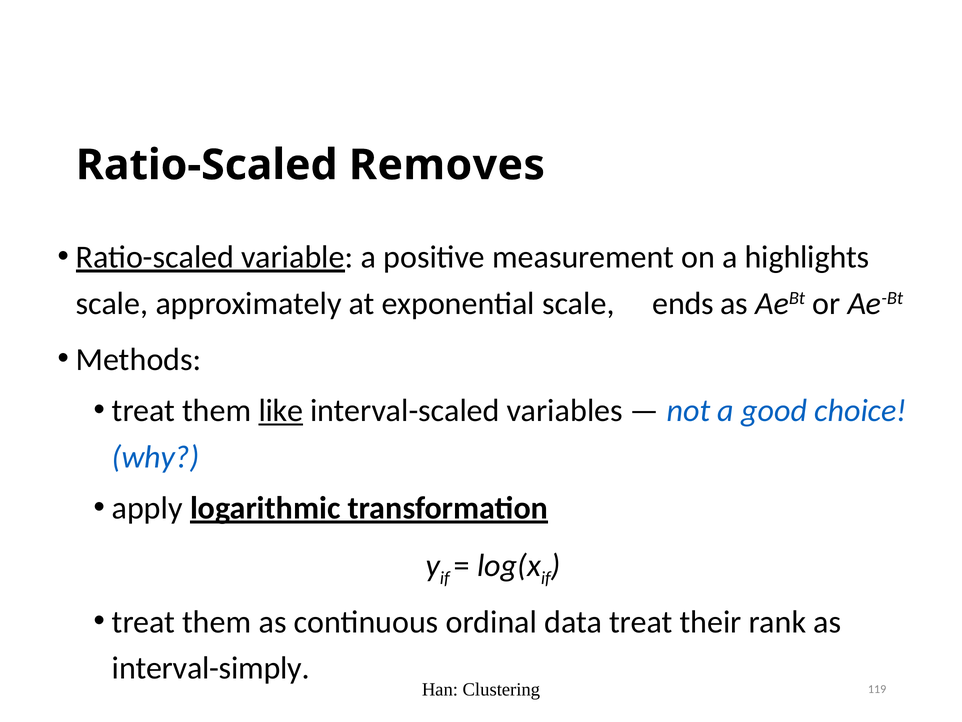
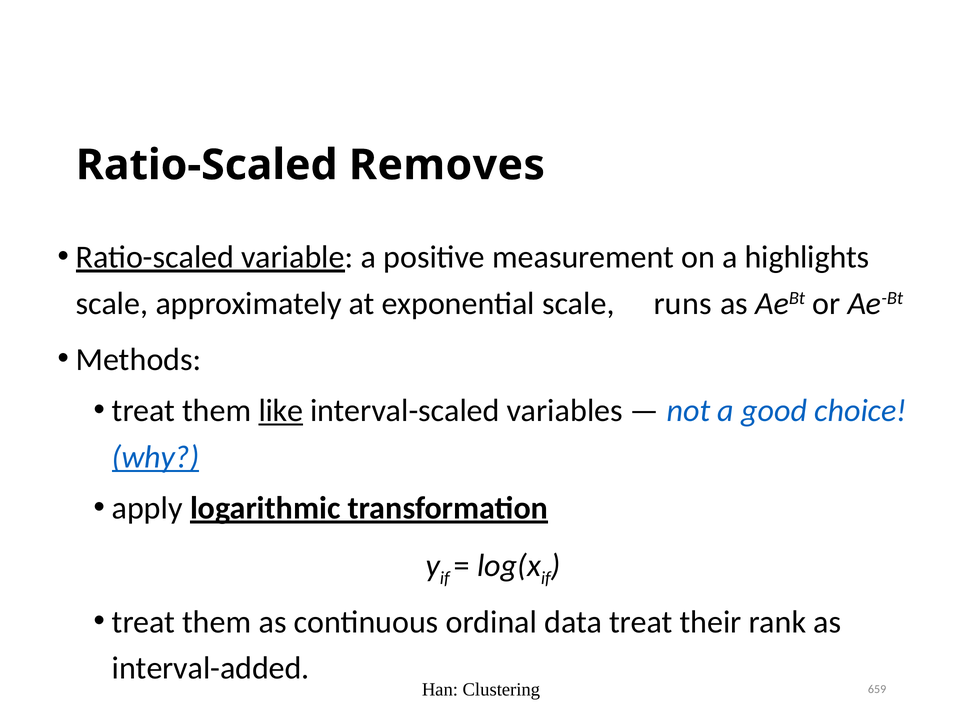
ends: ends -> runs (683, 303)
why underline: none -> present (156, 457)
interval-simply: interval-simply -> interval-added (211, 668)
119: 119 -> 659 (877, 689)
